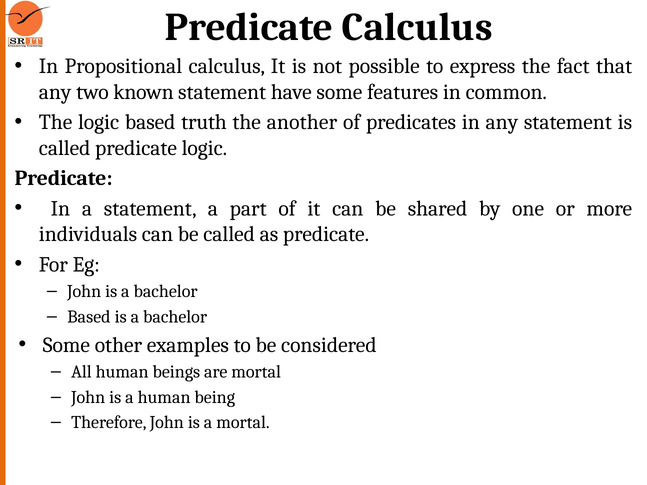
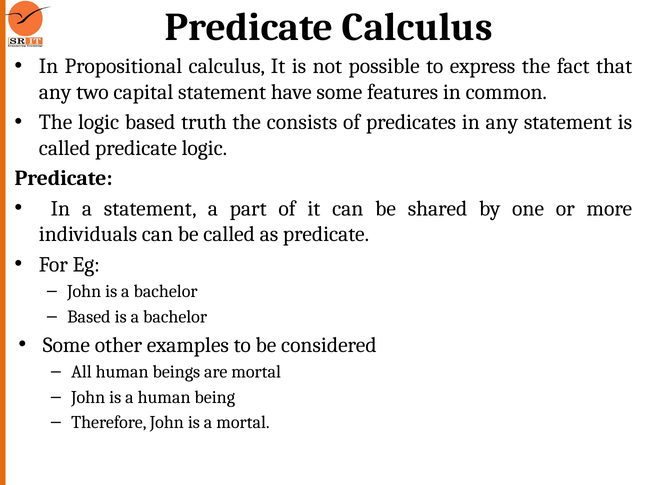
known: known -> capital (143, 92)
another: another -> consists (302, 122)
